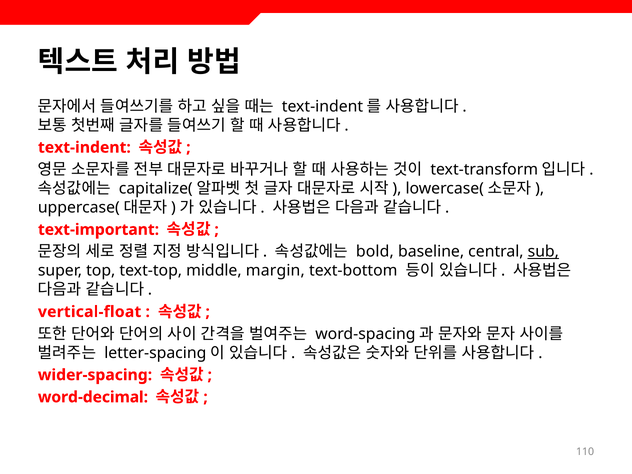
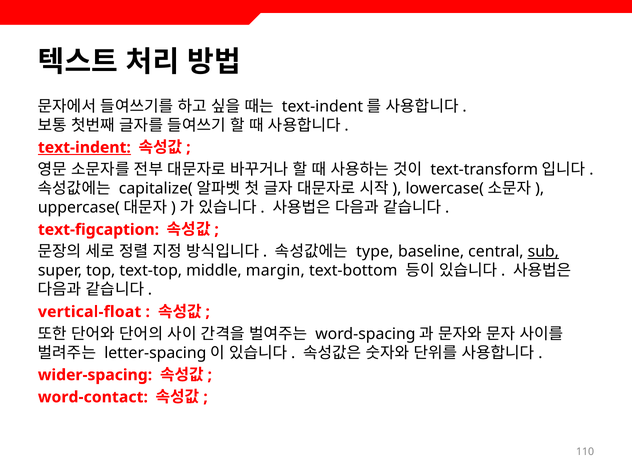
text-indent underline: none -> present (84, 147)
text-important: text-important -> text-figcaption (98, 230)
bold: bold -> type (375, 252)
word-decimal: word-decimal -> word-contact (93, 397)
